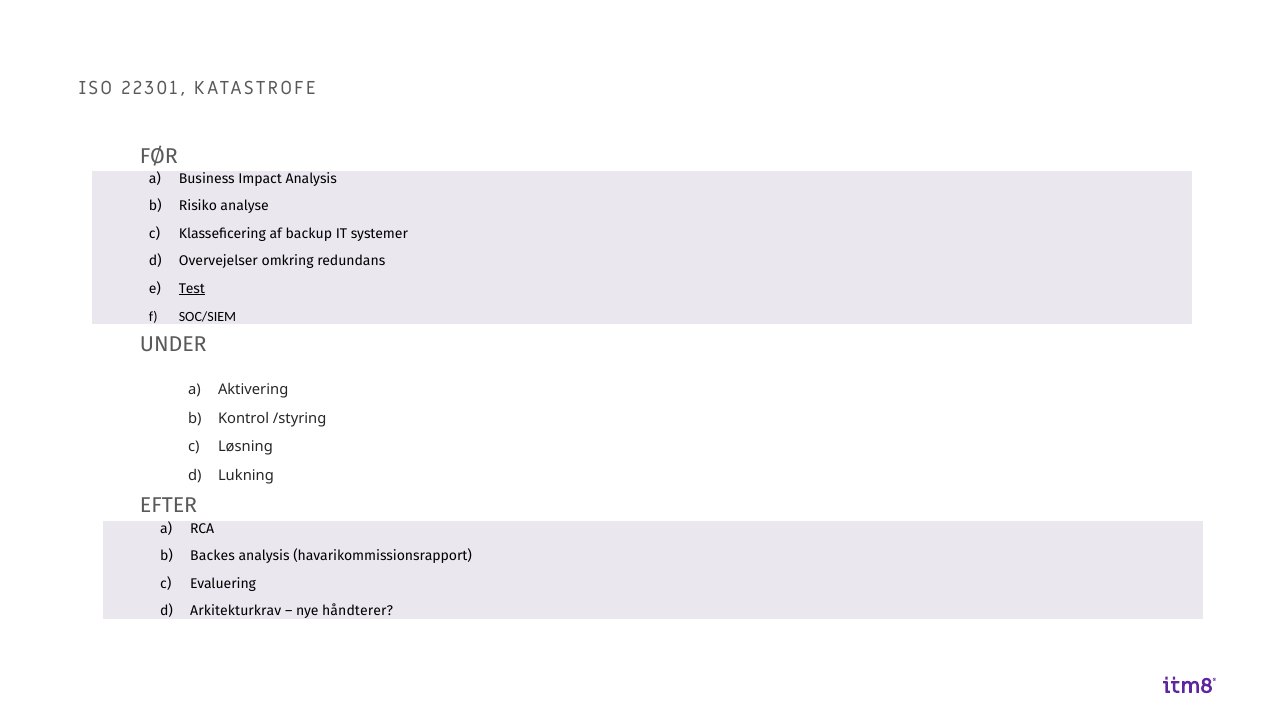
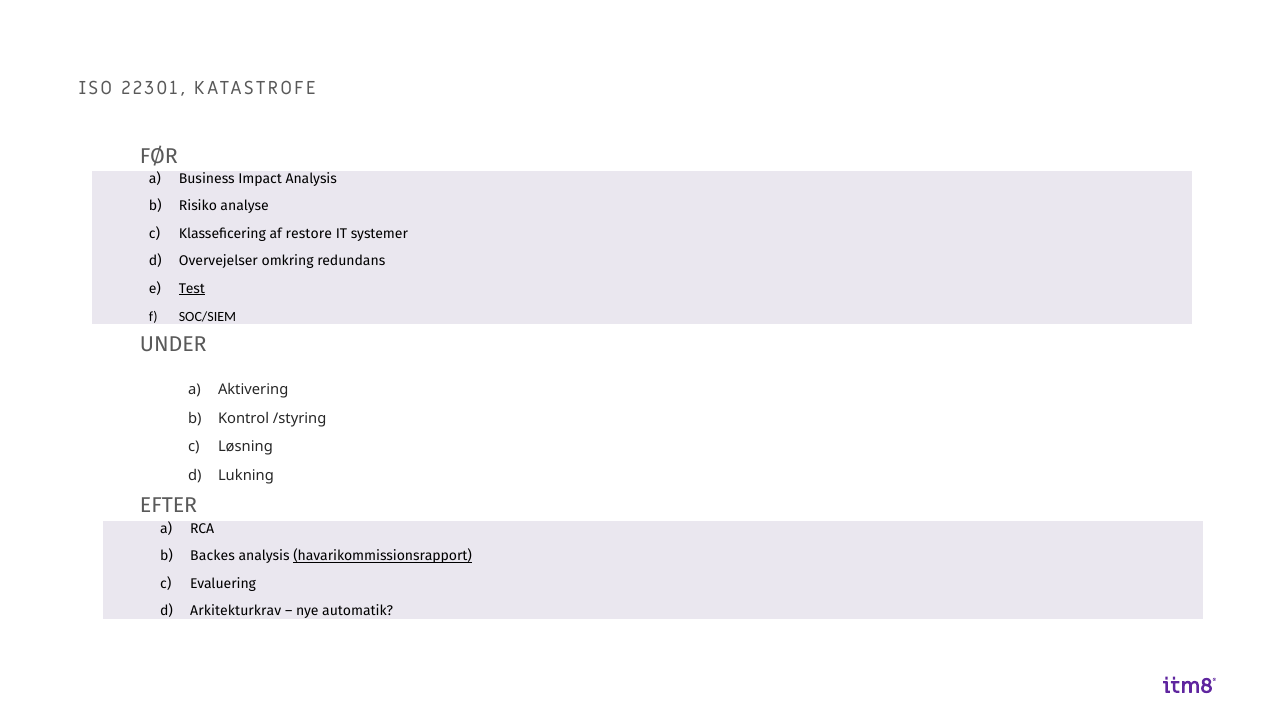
backup: backup -> restore (309, 234)
havarikommissionsrapport underline: none -> present (383, 556)
håndterer: håndterer -> automatik (358, 611)
